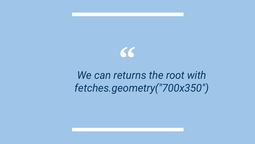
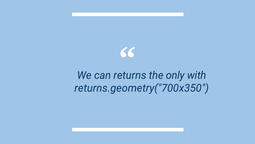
root: root -> only (175, 75)
fetches.geometry("700x350: fetches.geometry("700x350 -> returns.geometry("700x350 (142, 88)
